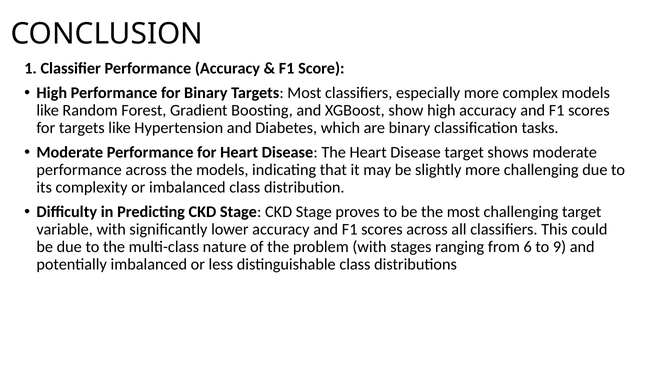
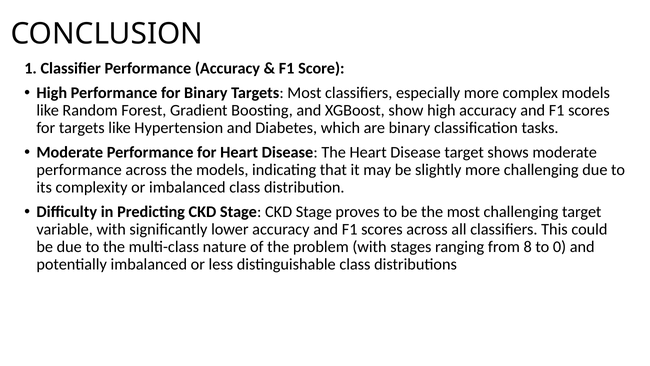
6: 6 -> 8 (528, 247)
9: 9 -> 0 (560, 247)
